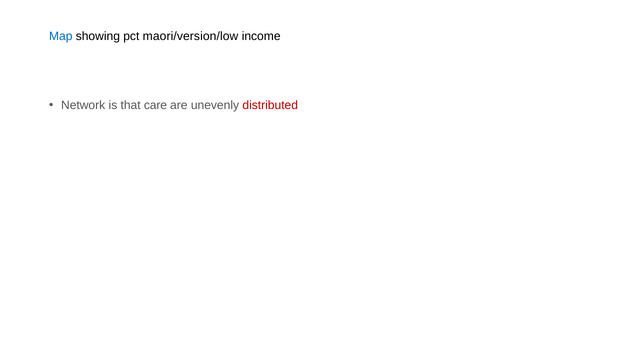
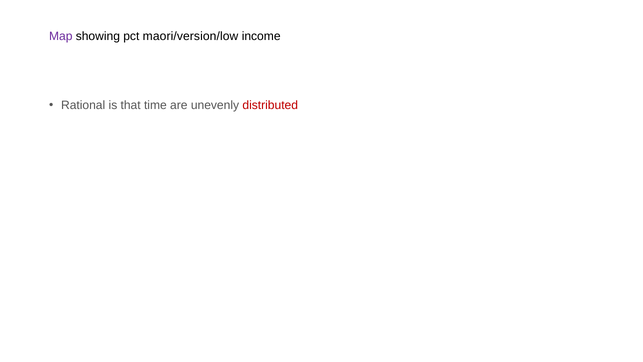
Map colour: blue -> purple (61, 36)
Network: Network -> Rational (83, 105)
care: care -> time (155, 105)
